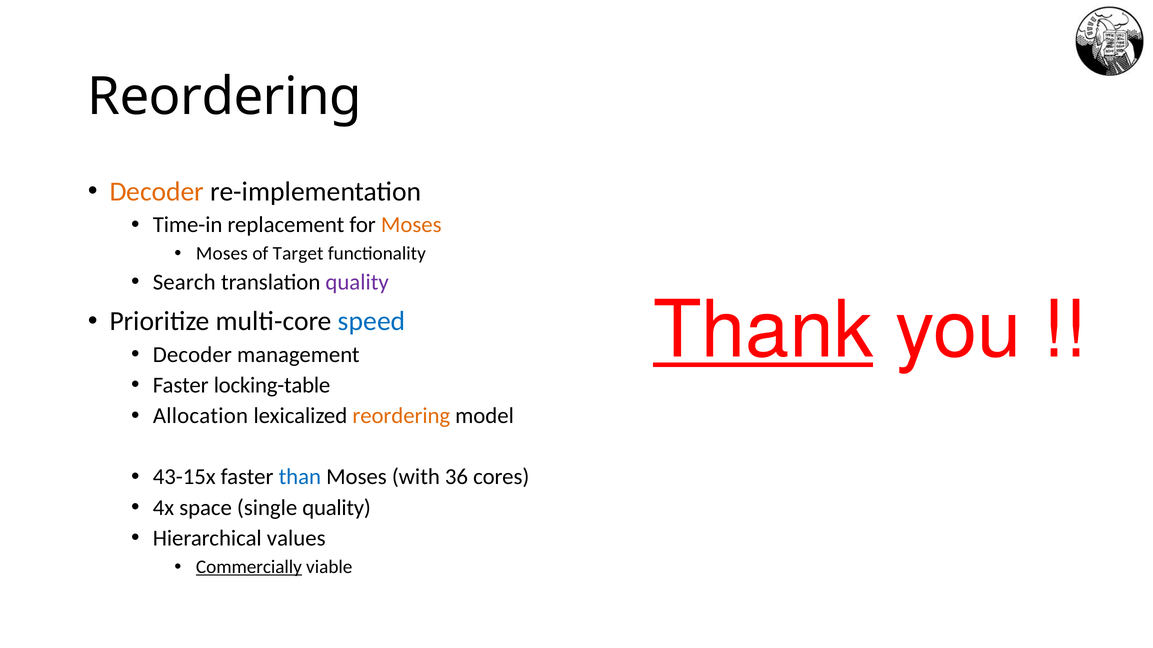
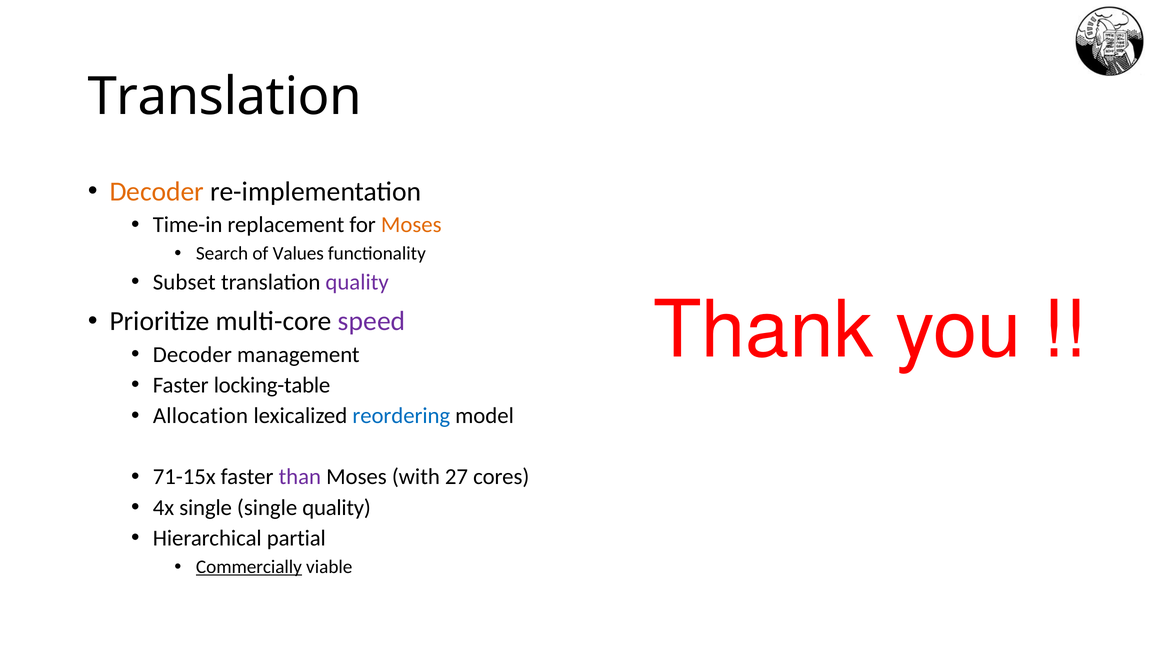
Reordering: Reordering -> Translation (225, 97)
Moses: Moses -> Search (222, 254)
Target: Target -> Values (298, 254)
Search: Search -> Subset (184, 282)
Thank underline: present -> none (763, 331)
speed colour: blue -> purple (372, 322)
reordering colour: orange -> blue (401, 416)
43-15x: 43-15x -> 71-15x (184, 477)
than colour: blue -> purple (300, 477)
36: 36 -> 27 (456, 477)
4x space: space -> single (206, 508)
values: values -> partial (296, 539)
